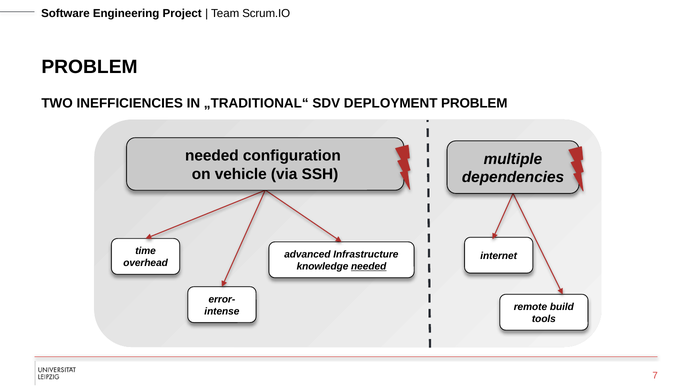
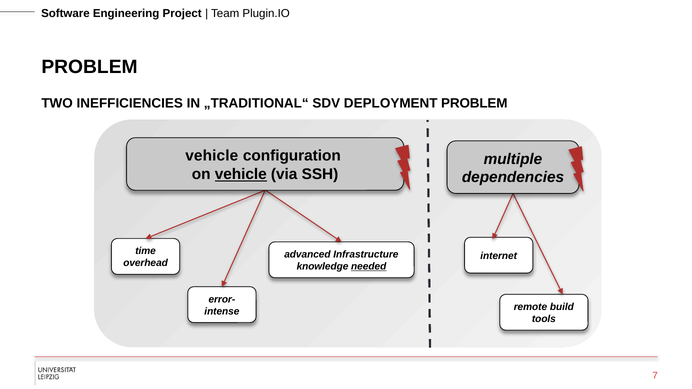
Scrum.IO: Scrum.IO -> Plugin.IO (266, 13)
needed: needed -> vehicle (212, 156)
vehicle underline: none -> present (241, 174)
